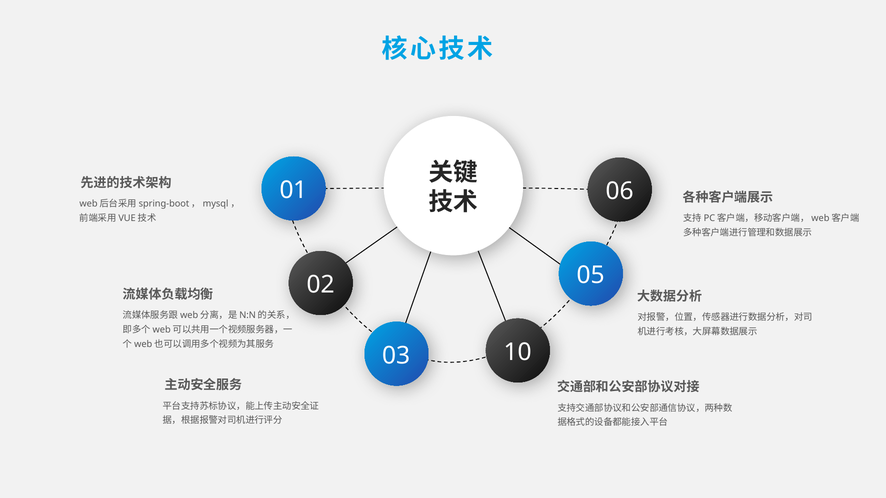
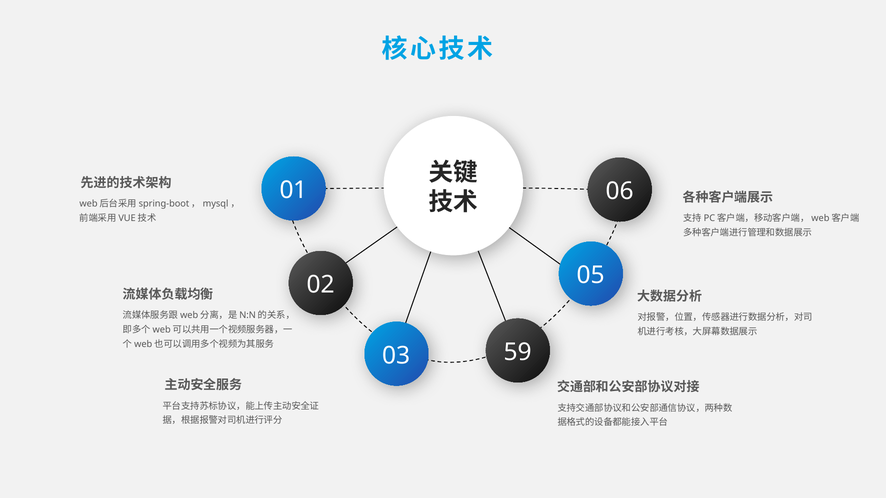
10: 10 -> 59 (518, 352)
